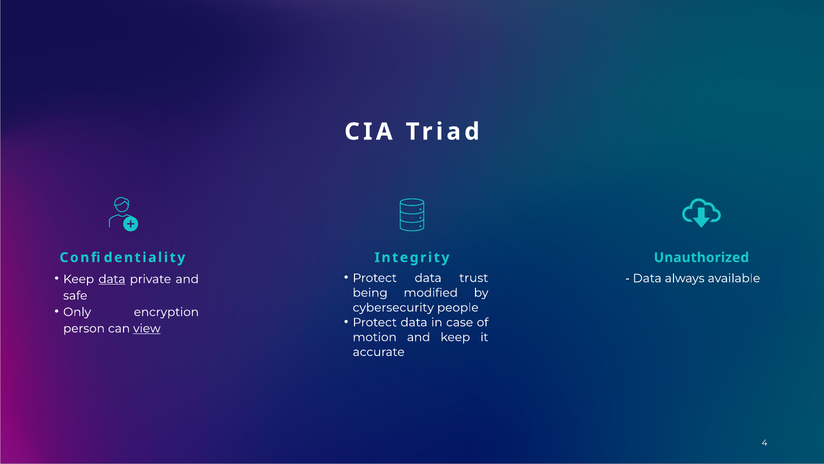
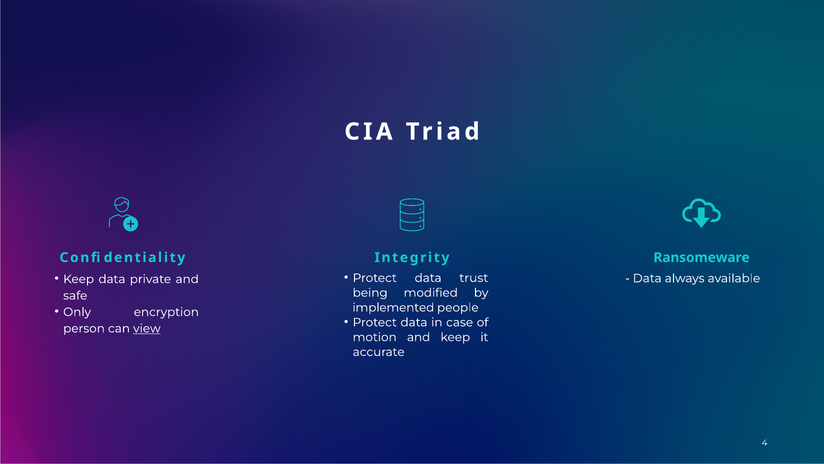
Unauthorized: Unauthorized -> Ransomeware (702, 257)
data underline: present -> none (112, 279)
cybersecurity: cybersecurity -> implemented (393, 307)
